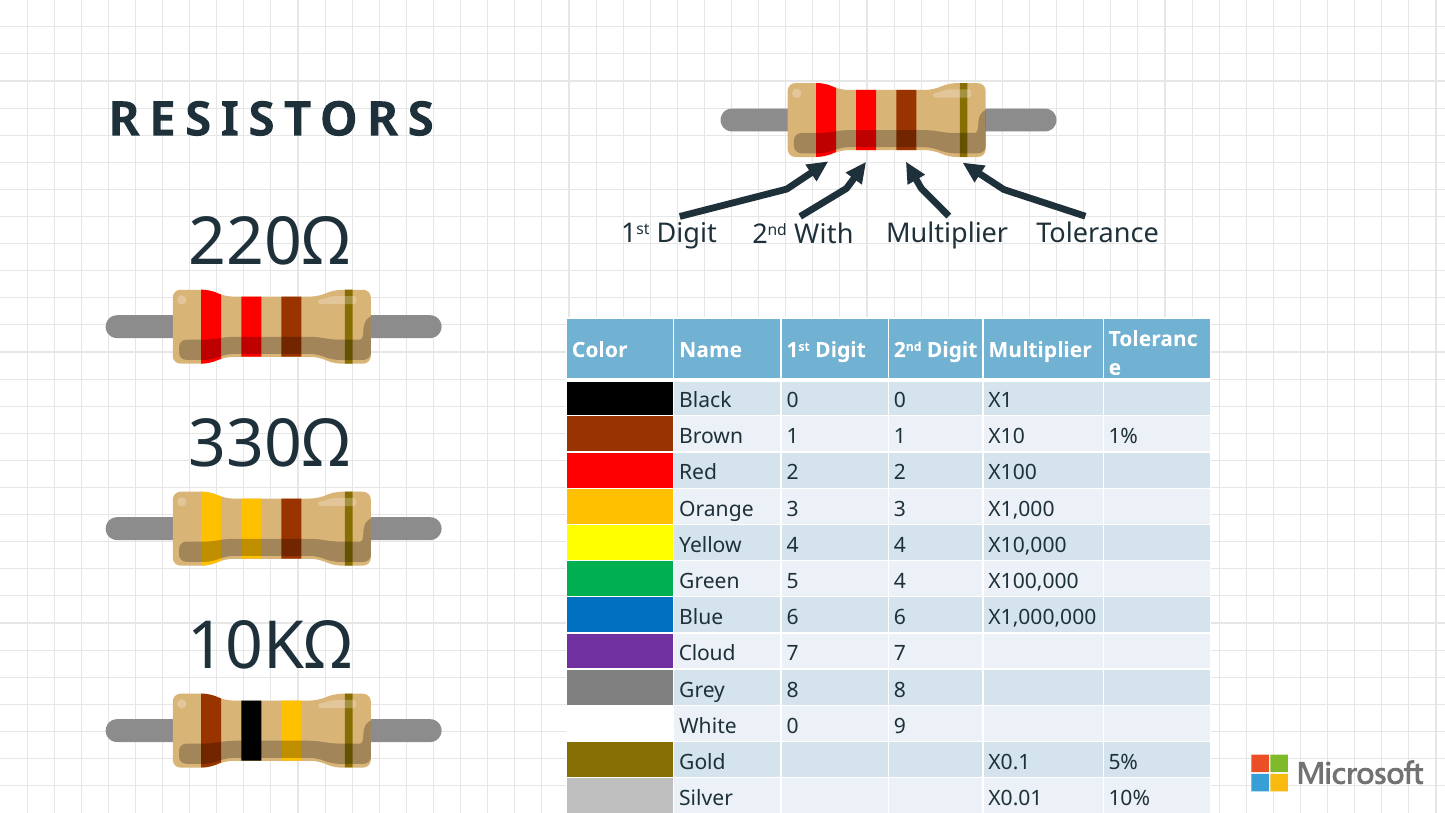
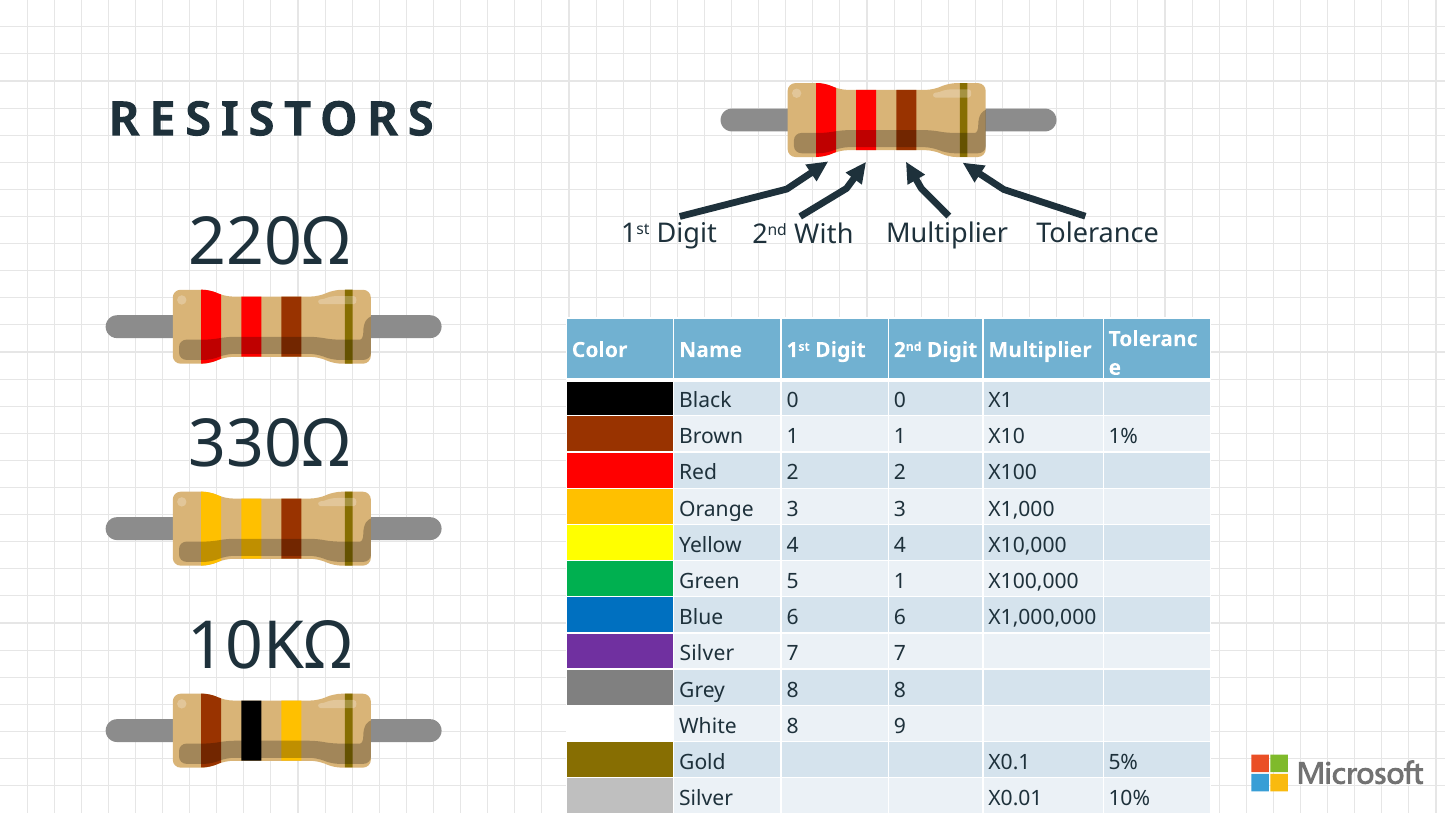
5 4: 4 -> 1 (900, 581)
Cloud: Cloud -> Silver (707, 654)
White 0: 0 -> 8 (793, 726)
